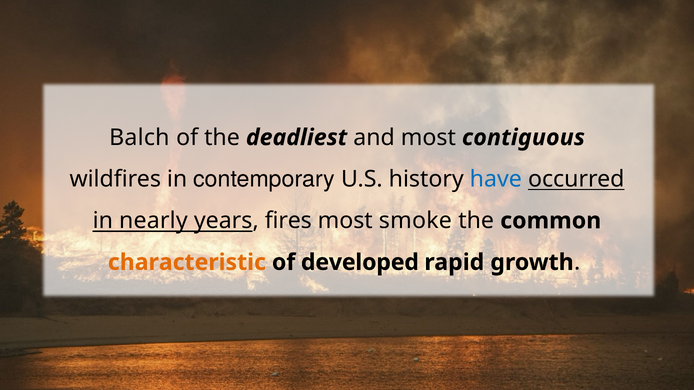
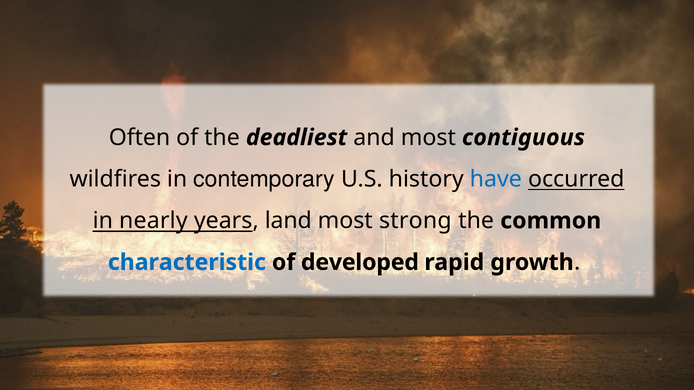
Balch: Balch -> Often (140, 138)
fires: fires -> land (288, 221)
smoke: smoke -> strong (415, 221)
characteristic colour: orange -> blue (187, 263)
